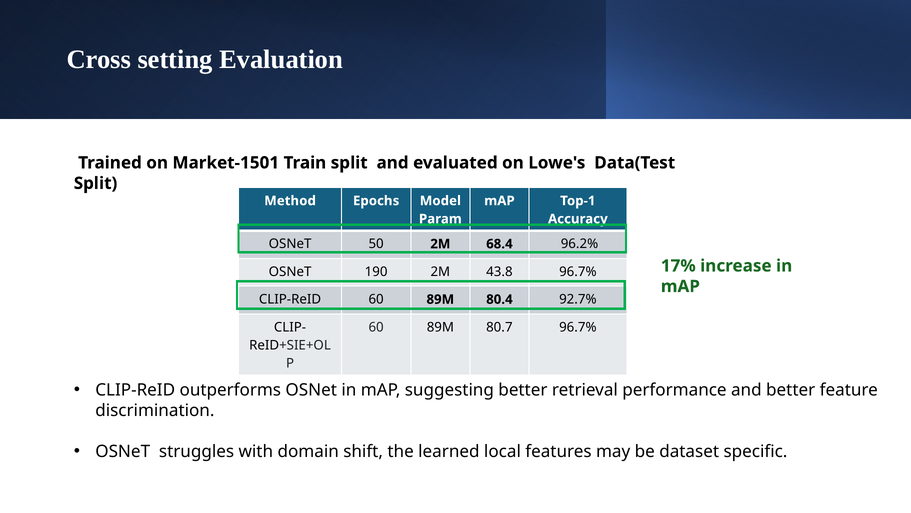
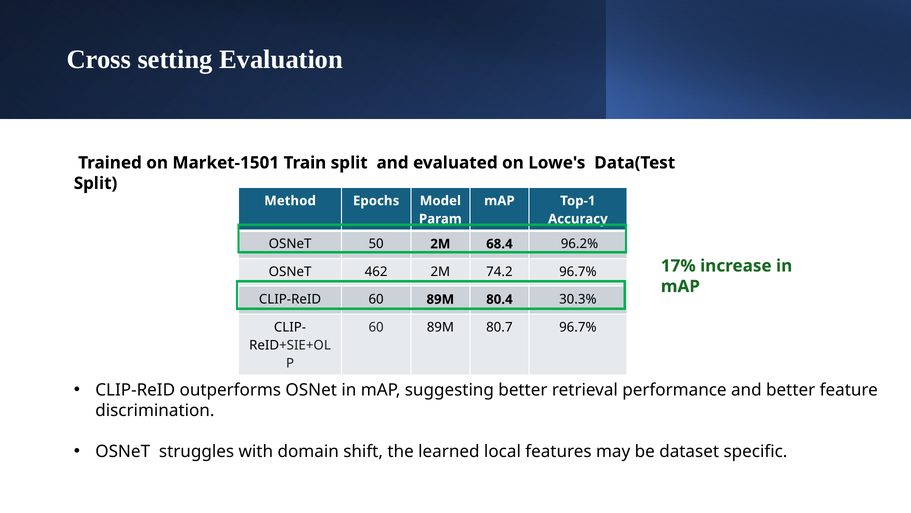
190: 190 -> 462 (376, 271)
43.8: 43.8 -> 74.2 (499, 271)
92.7%: 92.7% -> 30.3% (578, 299)
